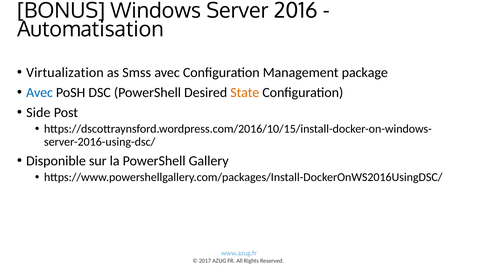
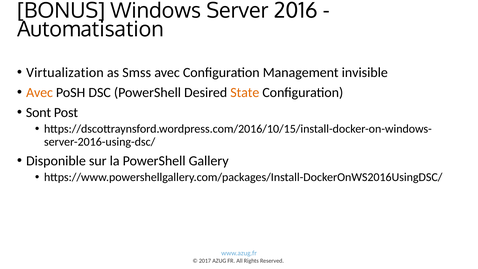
package: package -> invisible (365, 72)
Avec colour: blue -> orange (40, 92)
Side: Side -> Sont (38, 112)
